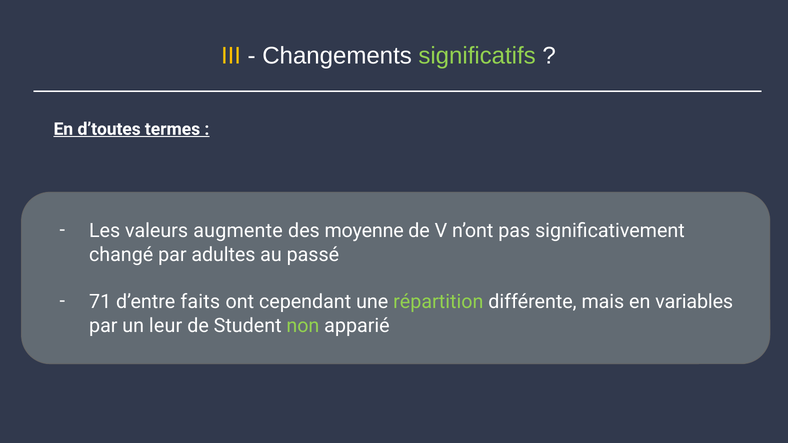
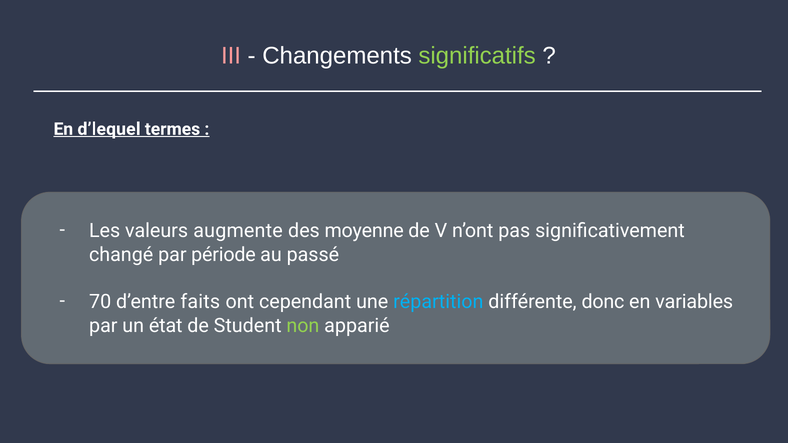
III colour: yellow -> pink (231, 56)
d’toutes: d’toutes -> d’lequel (109, 129)
adultes: adultes -> période (223, 255)
71: 71 -> 70 (100, 302)
répartition colour: light green -> light blue (438, 302)
mais: mais -> donc (603, 302)
leur: leur -> état (166, 326)
